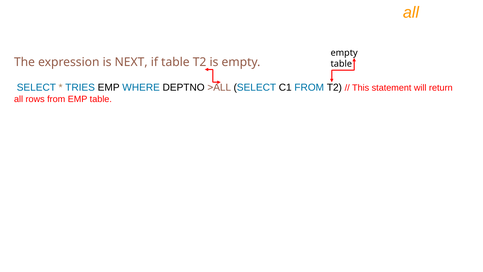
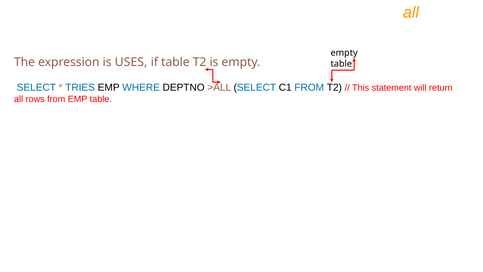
NEXT: NEXT -> USES (131, 62)
